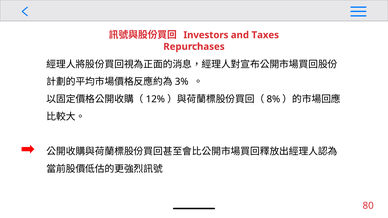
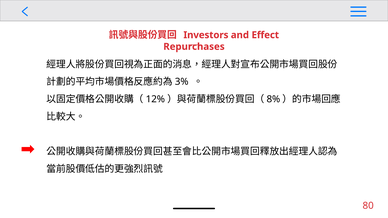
Taxes: Taxes -> Effect (265, 35)
